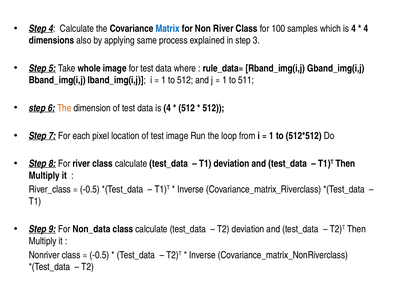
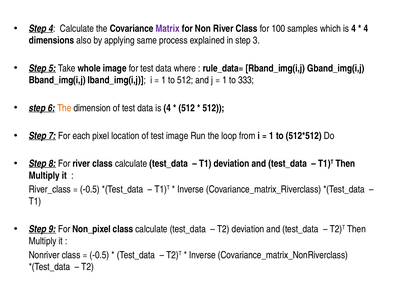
Matrix colour: blue -> purple (168, 29)
511: 511 -> 333 (246, 80)
Non_data: Non_data -> Non_pixel (92, 230)
